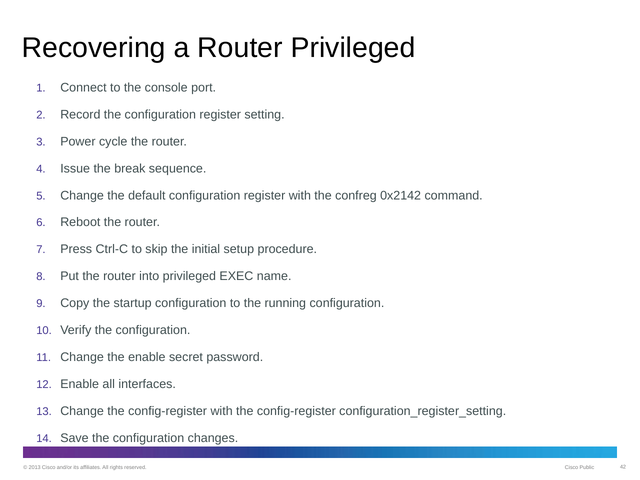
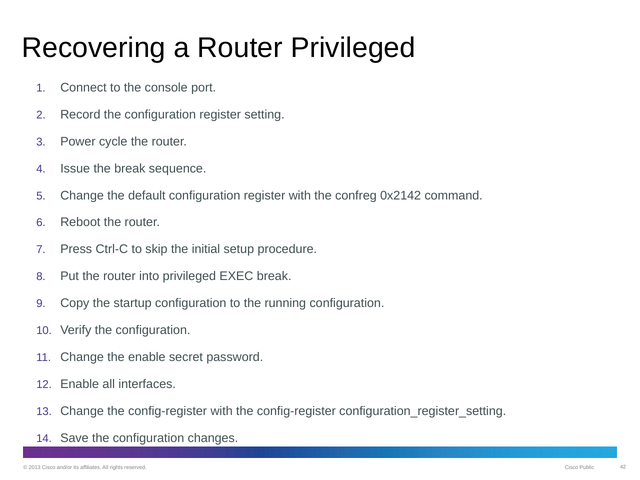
EXEC name: name -> break (274, 276)
